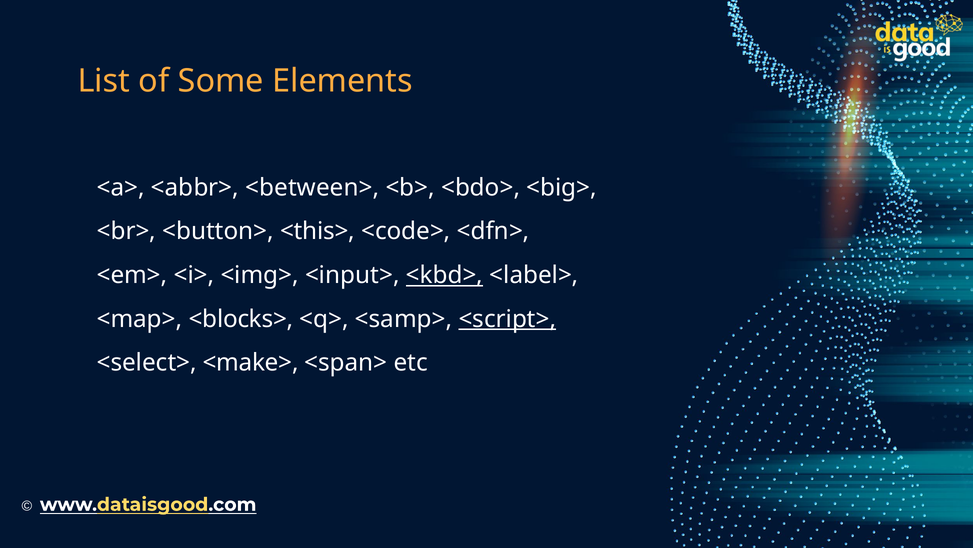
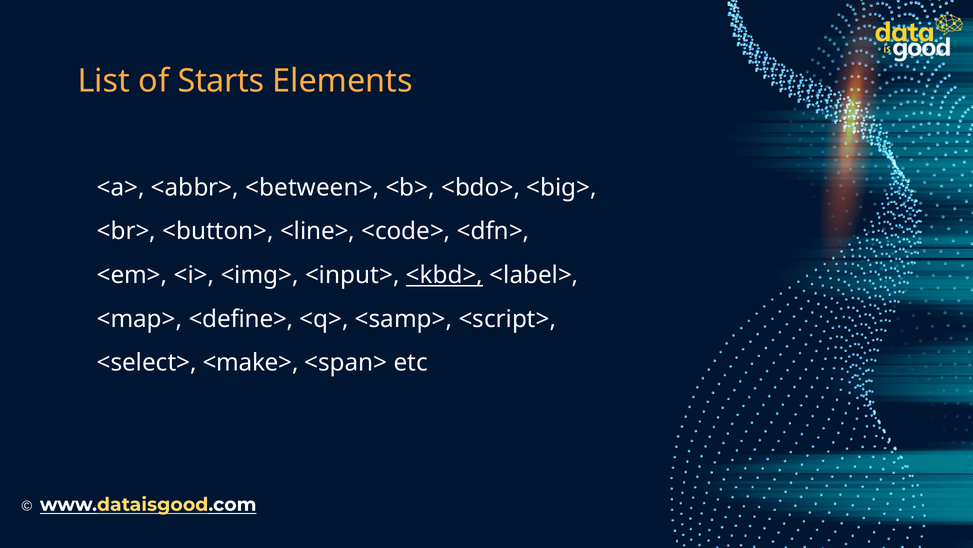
Some: Some -> Starts (221, 81)
<this>: <this> -> <line> (318, 231)
<blocks>: <blocks> -> <define> (241, 319)
<script> underline: present -> none (507, 319)
